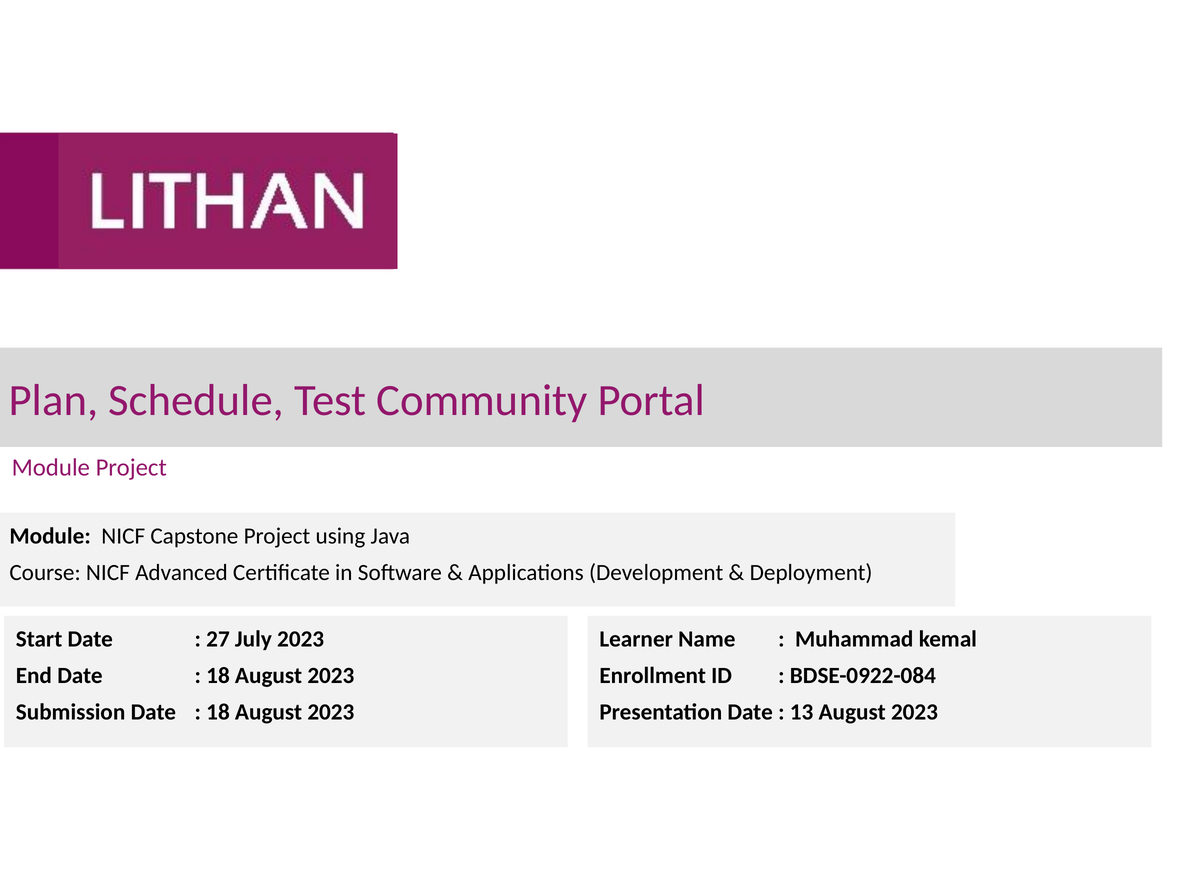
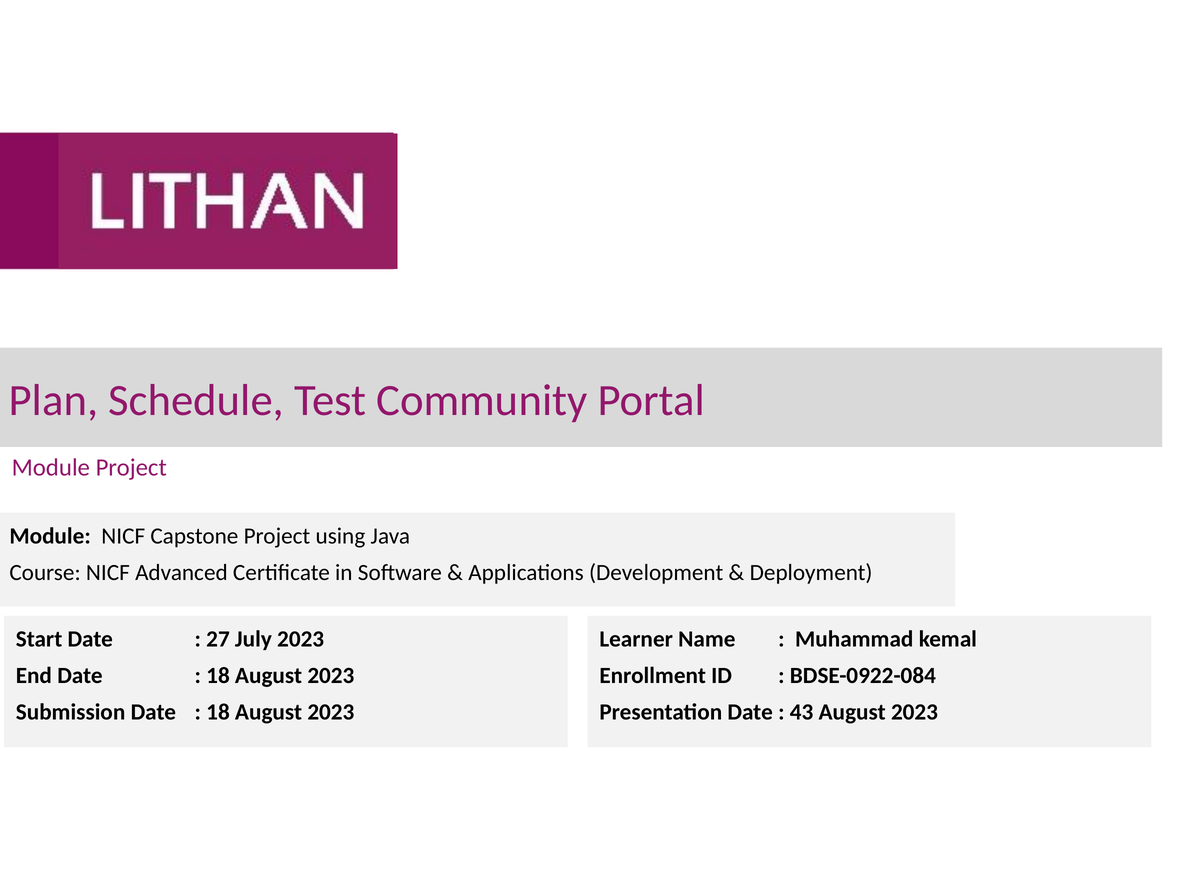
13: 13 -> 43 (802, 712)
